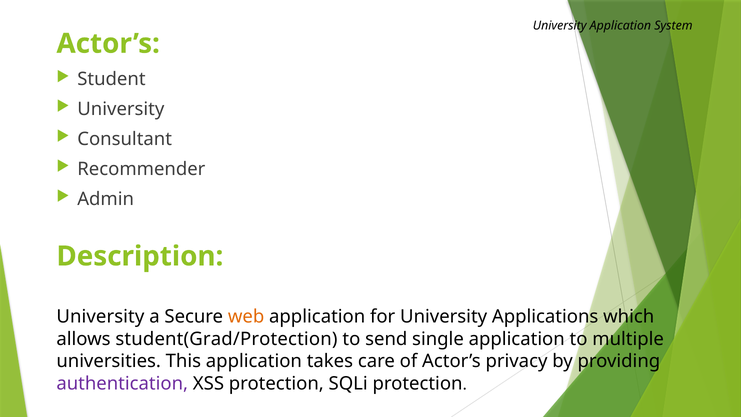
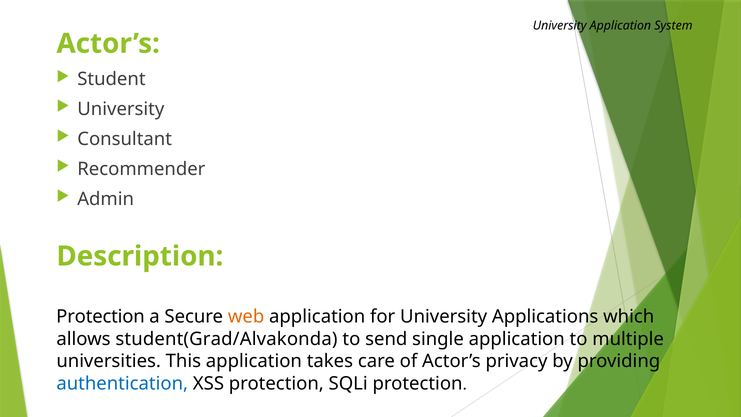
University: University -> Protection (101, 317)
student(Grad/Protection: student(Grad/Protection -> student(Grad/Alvakonda (226, 339)
authentication colour: purple -> blue (122, 383)
